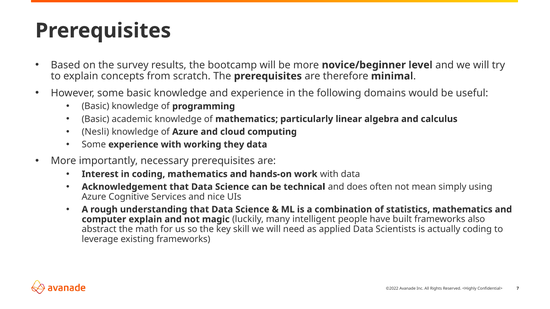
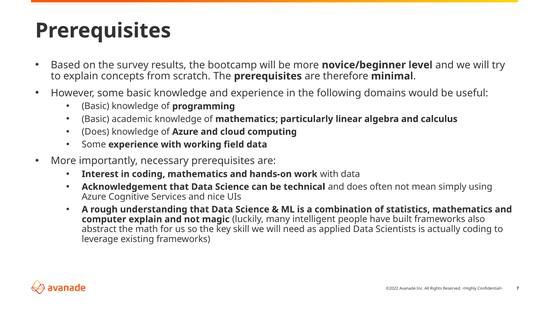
Nesli: Nesli -> Does (95, 132)
they: they -> field (234, 145)
